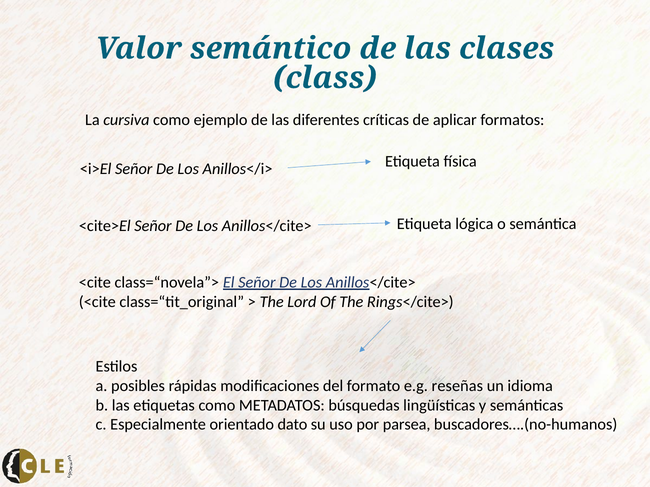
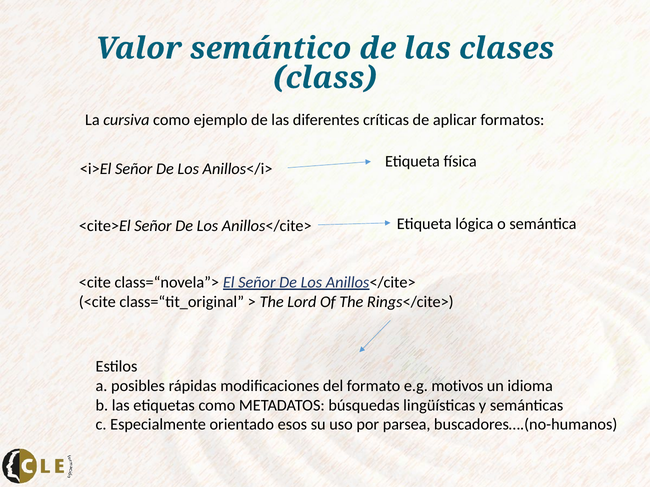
reseñas: reseñas -> motivos (457, 386)
dato: dato -> esos (292, 425)
